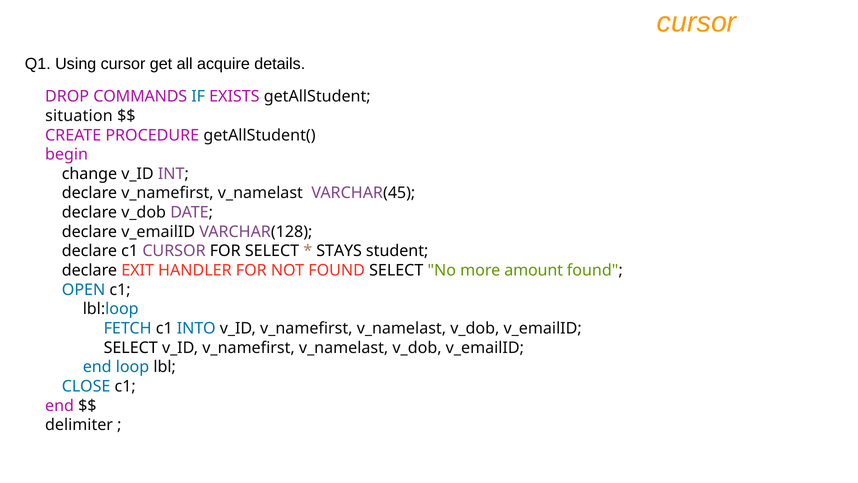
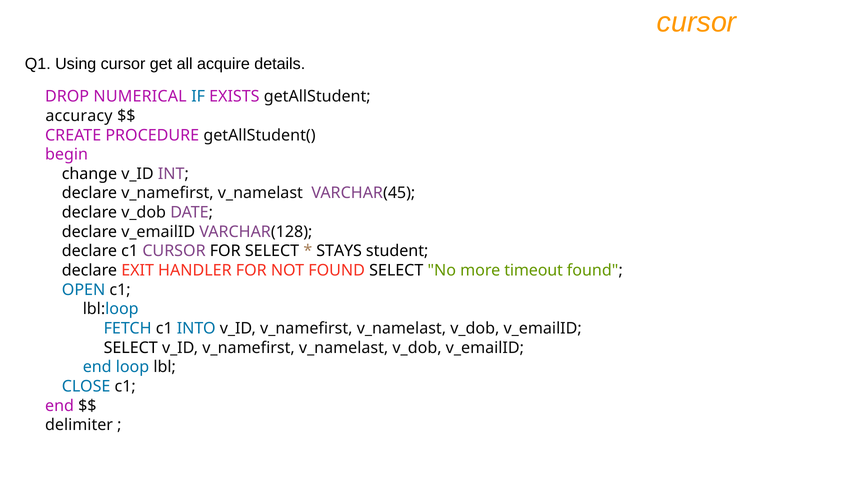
COMMANDS: COMMANDS -> NUMERICAL (140, 97)
situation: situation -> accuracy (79, 116)
amount: amount -> timeout (534, 270)
